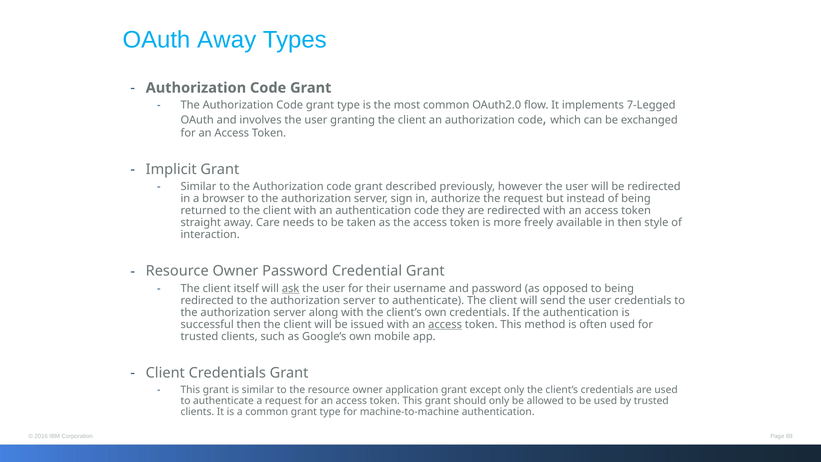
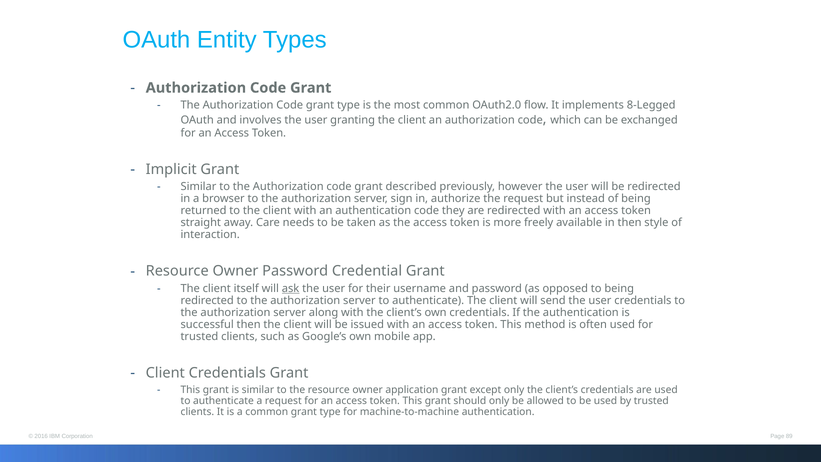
OAuth Away: Away -> Entity (227, 40)
7-Legged: 7-Legged -> 8-Legged (651, 105)
access underline: present -> none (445, 324)
